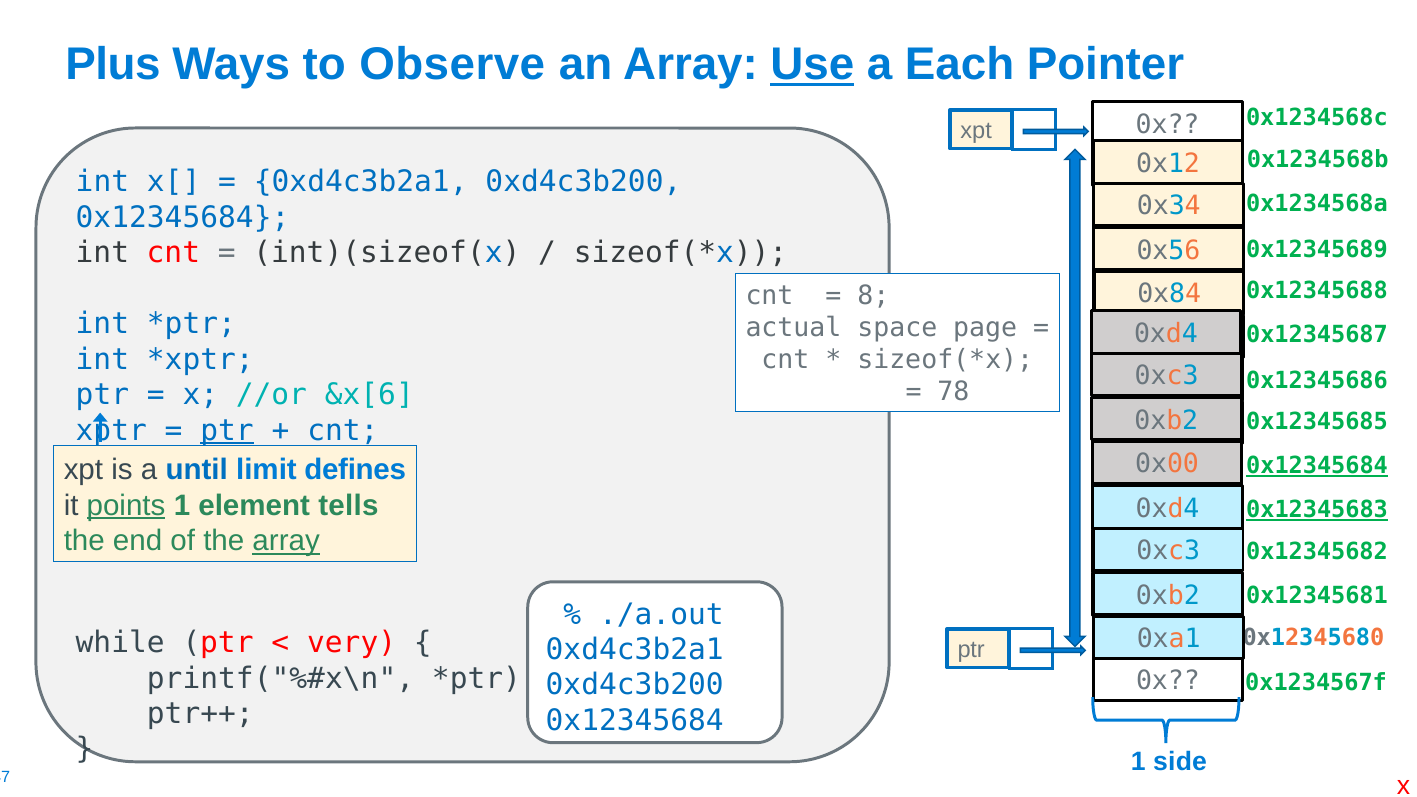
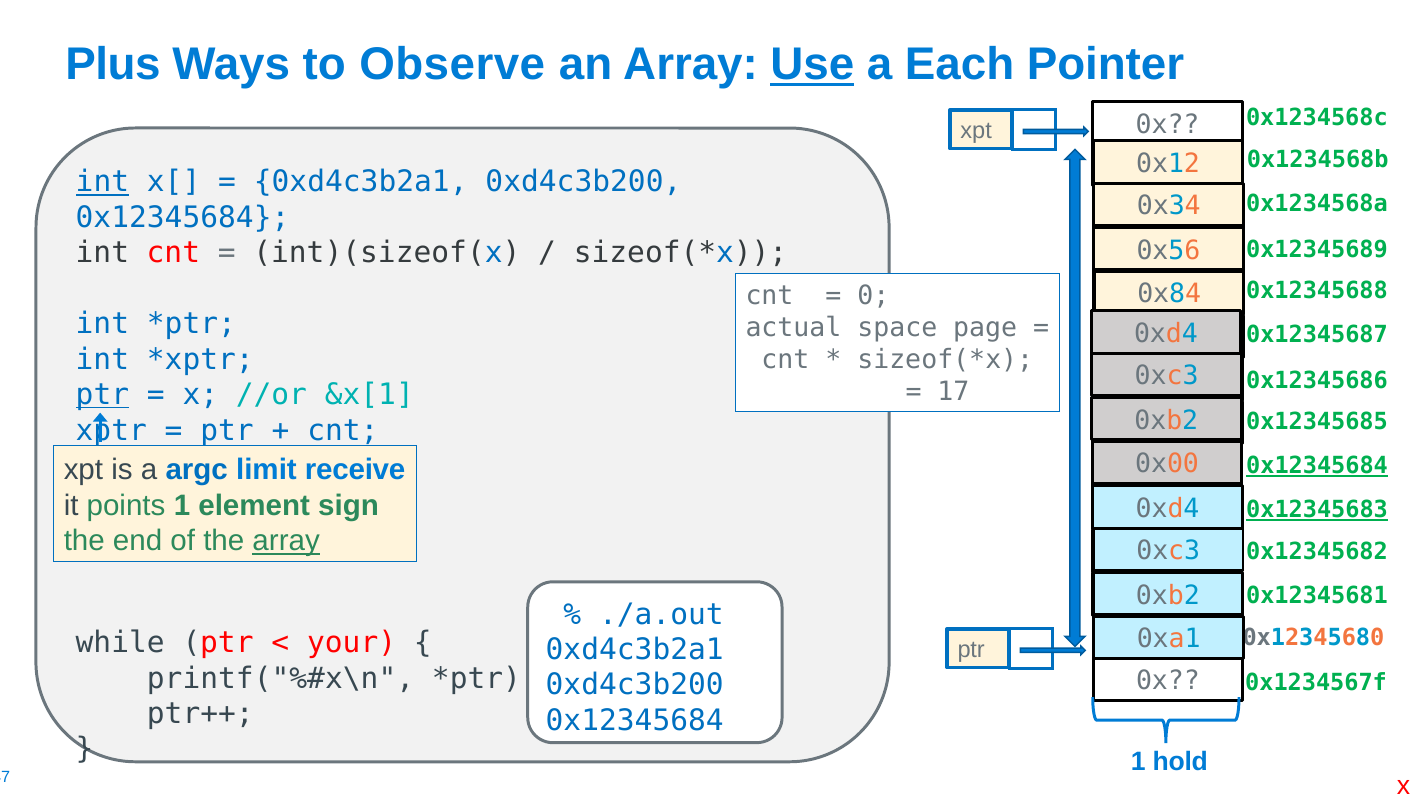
int underline: none -> present (102, 182)
8: 8 -> 0 (873, 296)
78: 78 -> 17 (953, 392)
ptr underline: none -> present (102, 395)
&x[6: &x[6 -> &x[1 (369, 395)
ptr underline: present -> none (227, 430)
until: until -> argc (197, 470)
defines: defines -> receive (355, 470)
points underline: present -> none (126, 506)
tells: tells -> sign (349, 506)
very: very -> your (352, 643)
side: side -> hold (1180, 761)
